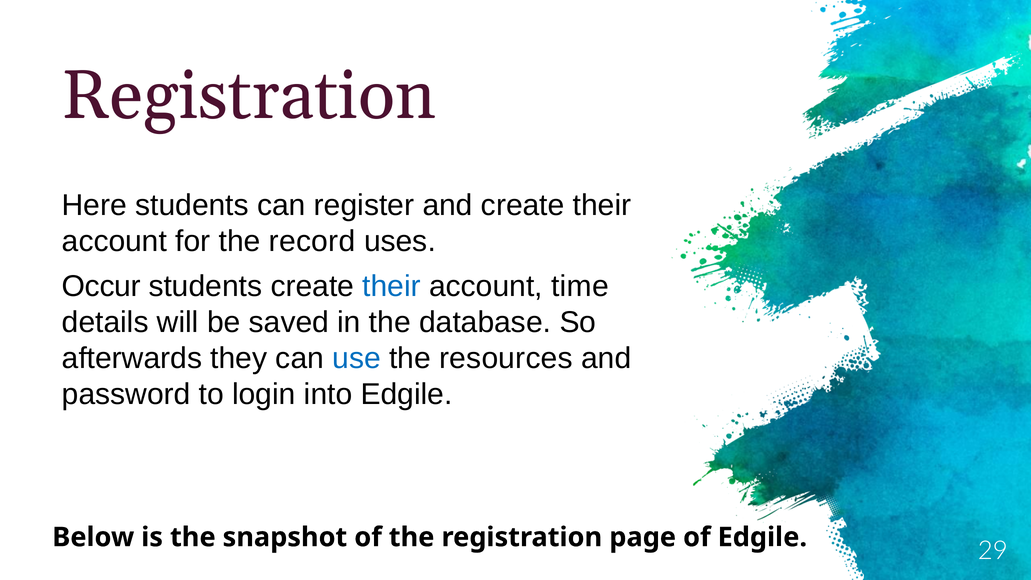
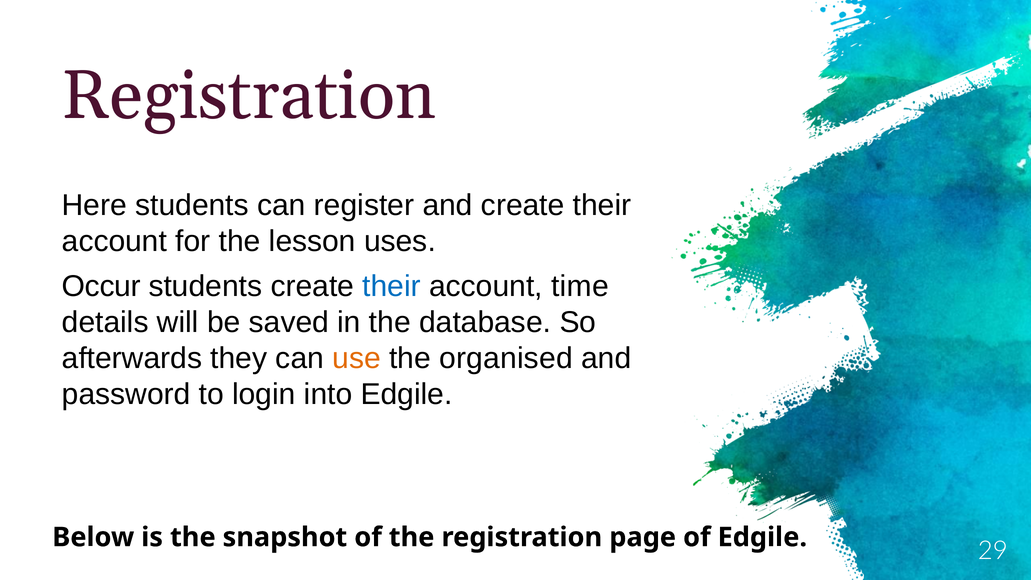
record: record -> lesson (312, 241)
use colour: blue -> orange (357, 358)
resources: resources -> organised (506, 358)
